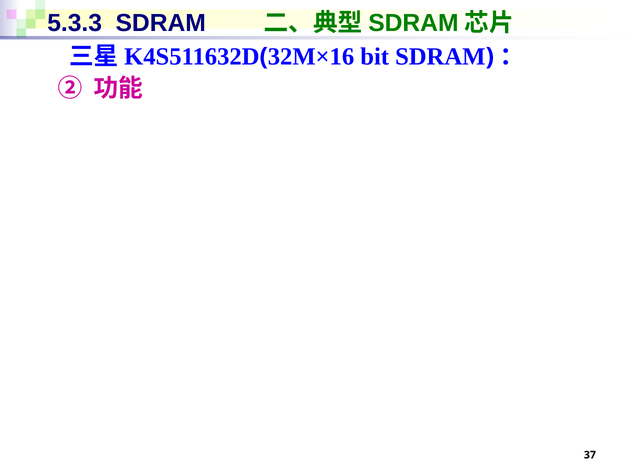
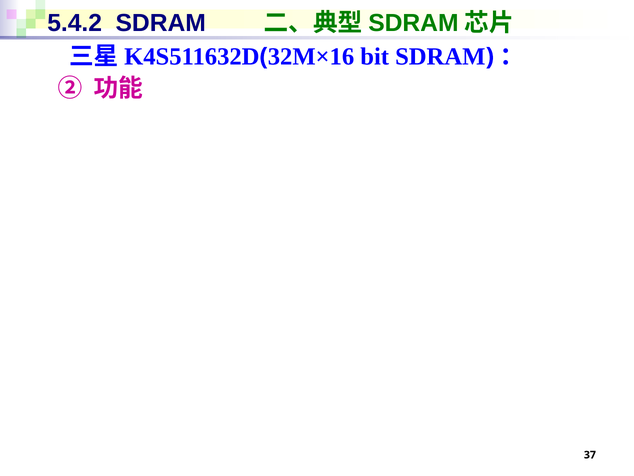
5.3.3: 5.3.3 -> 5.4.2 (75, 23)
